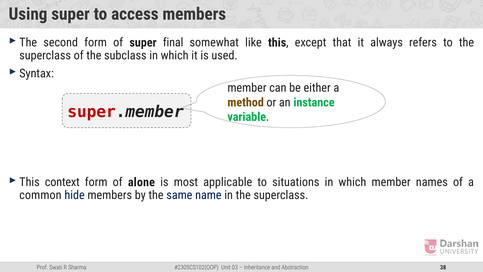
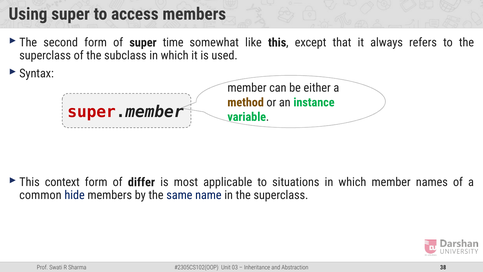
final: final -> time (173, 42)
alone: alone -> differ (141, 182)
